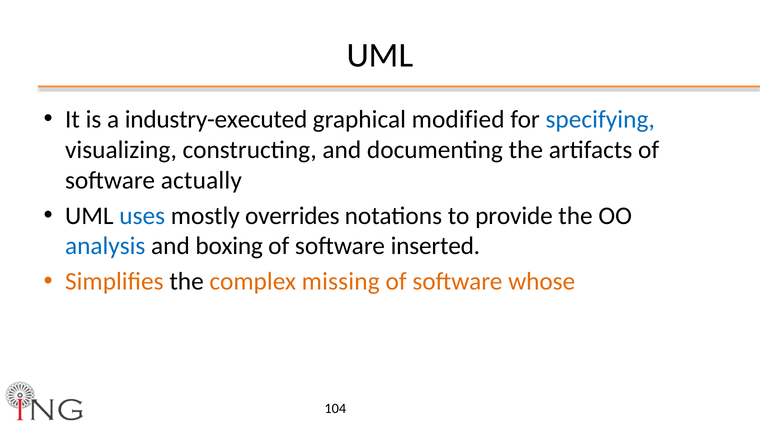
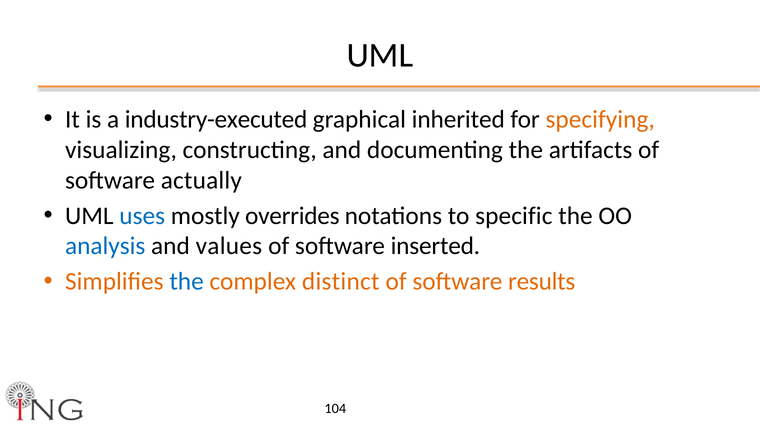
modified: modified -> inherited (458, 120)
specifying colour: blue -> orange (600, 120)
provide: provide -> specific (514, 216)
boxing: boxing -> values (229, 246)
the colour: black -> blue (187, 282)
missing: missing -> distinct (341, 282)
whose: whose -> results (542, 282)
